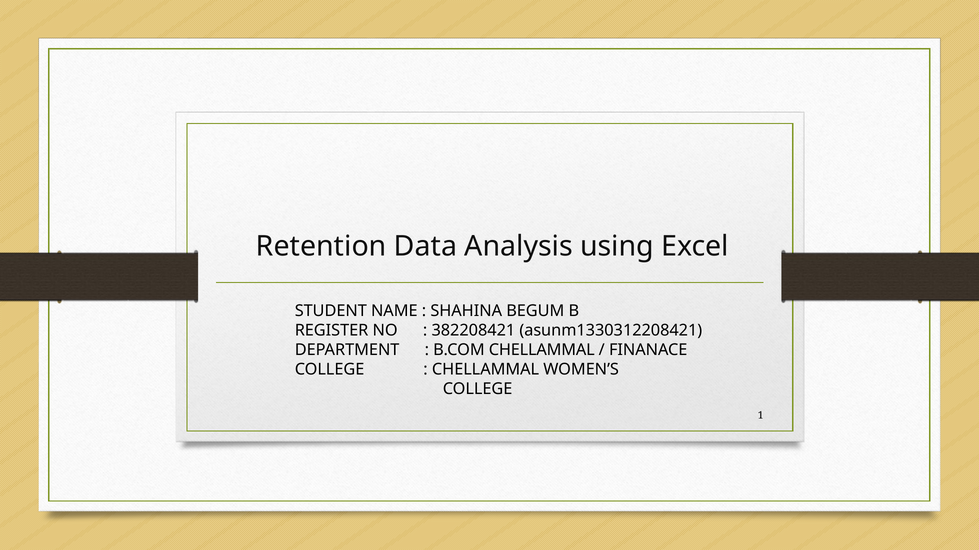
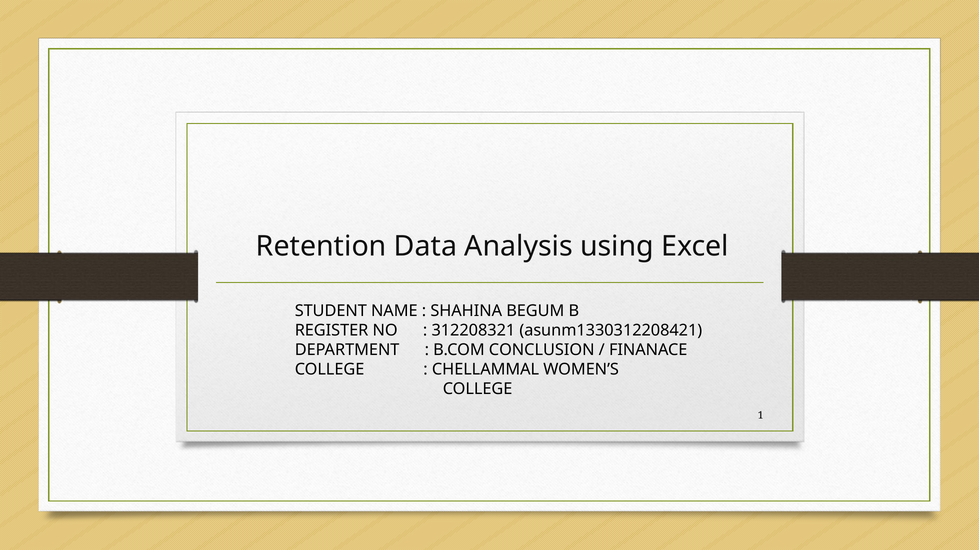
382208421: 382208421 -> 312208321 (473, 331)
B.COM CHELLAMMAL: CHELLAMMAL -> CONCLUSION (542, 350)
